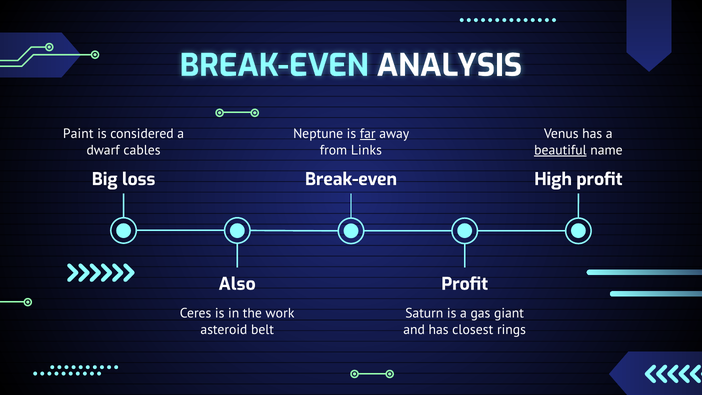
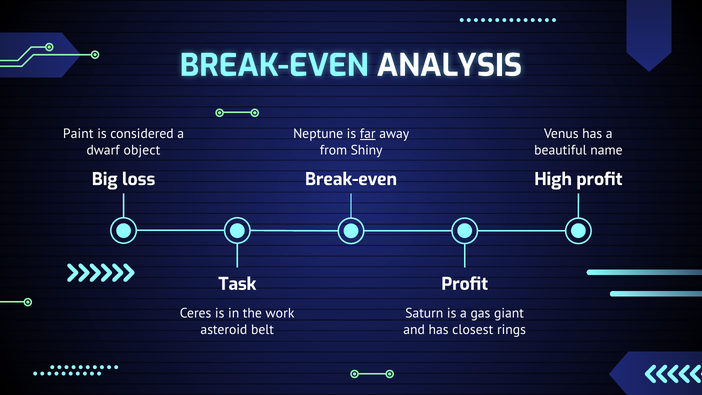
cables: cables -> object (142, 150)
Links: Links -> Shiny (367, 150)
beautiful underline: present -> none (560, 150)
Also: Also -> Task (237, 284)
